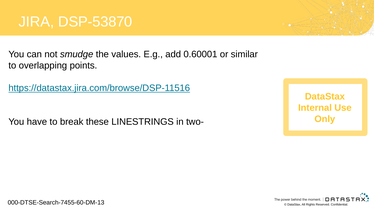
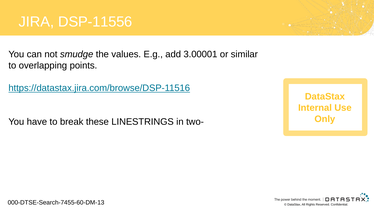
DSP-53870: DSP-53870 -> DSP-11556 (95, 22)
0.60001: 0.60001 -> 3.00001 (200, 54)
